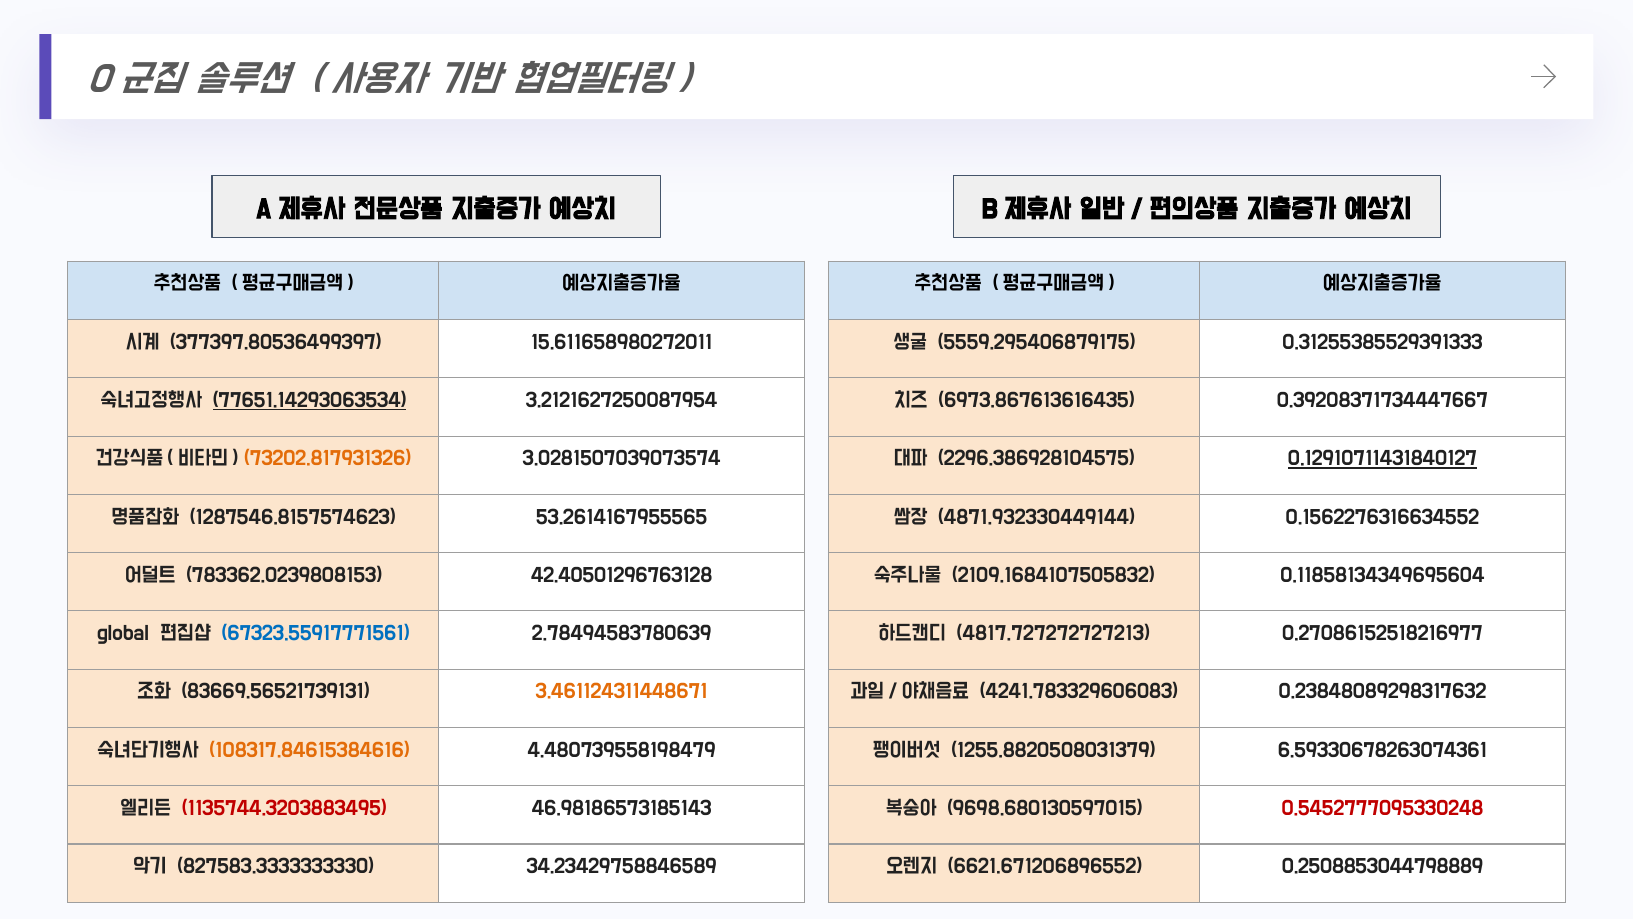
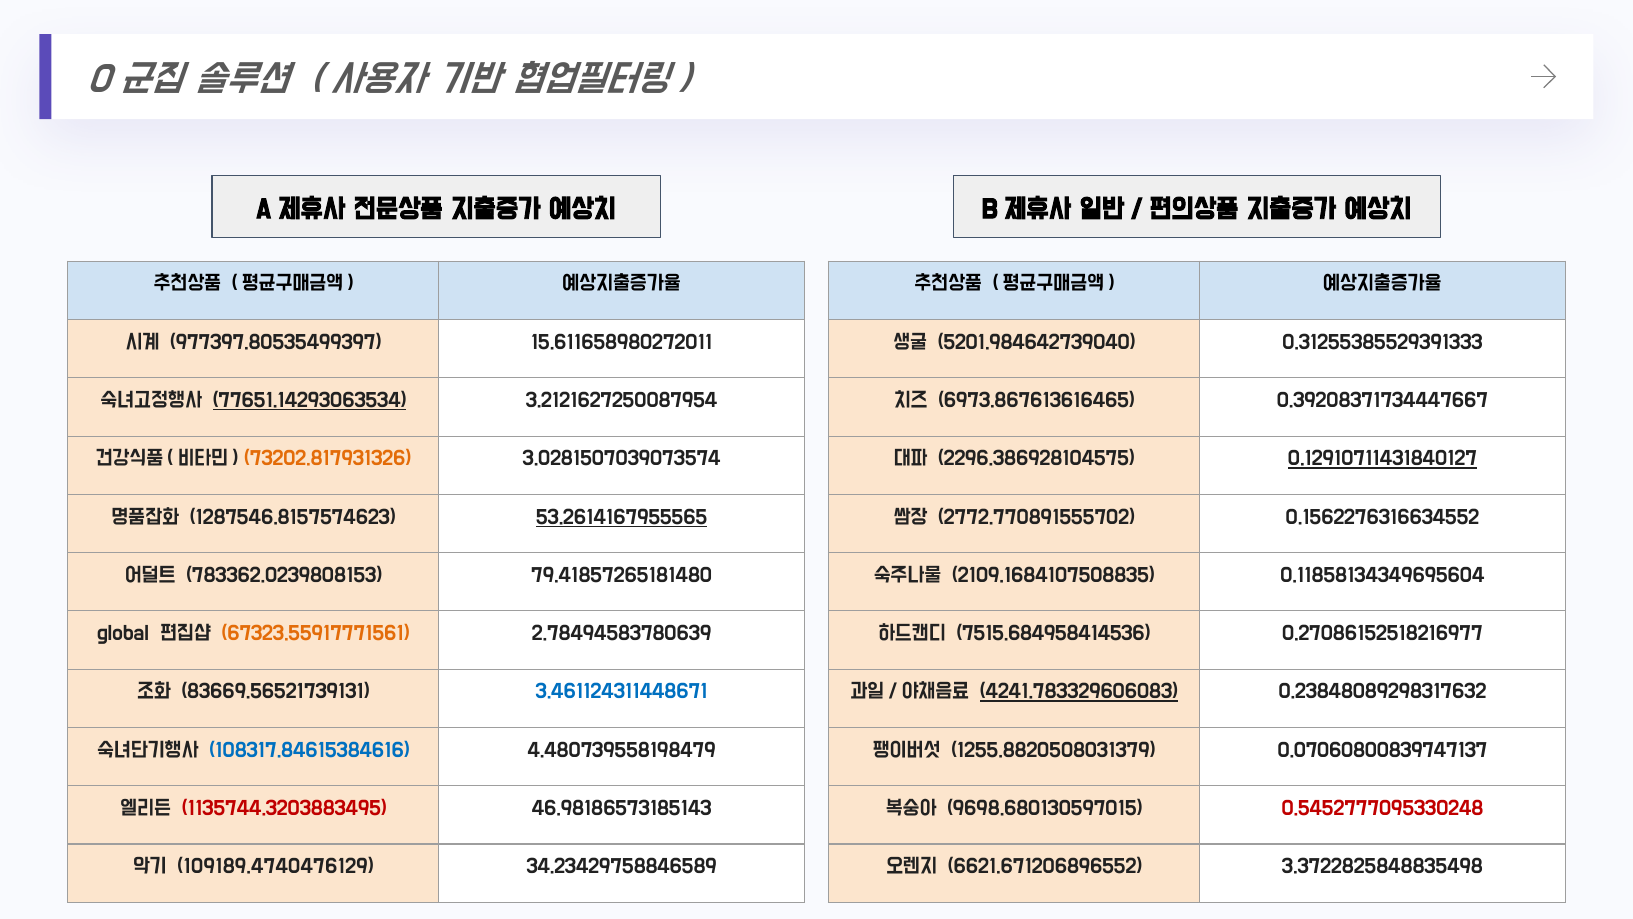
377397.80536499397: 377397.80536499397 -> 977397.80535499397 (276, 342)
5559.295406879175: 5559.295406879175 -> 5201.984642739040 (1037, 342)
6973.867613616435: 6973.867613616435 -> 6973.867613616465 (1036, 400)
53.2614167955565 underline: none -> present (622, 517)
4871.932330449144: 4871.932330449144 -> 2772.770891555702 (1037, 517)
42.40501296763128: 42.40501296763128 -> 79.41857265181480 (622, 575)
2109.1684107505832: 2109.1684107505832 -> 2109.1684107508835 (1053, 575)
67323.55917771561 colour: blue -> orange (316, 633)
4817.727272727213: 4817.727272727213 -> 7515.684958414536 (1053, 633)
3.461124311448671 colour: orange -> blue (622, 691)
4241.783329606083 underline: none -> present (1079, 691)
108317.84615384616 colour: orange -> blue (310, 750)
6.59330678263074361: 6.59330678263074361 -> 0.07060800839747137 (1383, 750)
827583.3333333330: 827583.3333333330 -> 109189.4740476129 (276, 866)
0.2508853044798889: 0.2508853044798889 -> 3.3722825848835498 (1382, 866)
